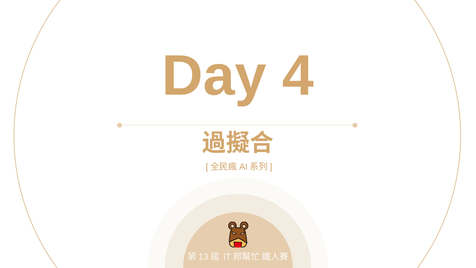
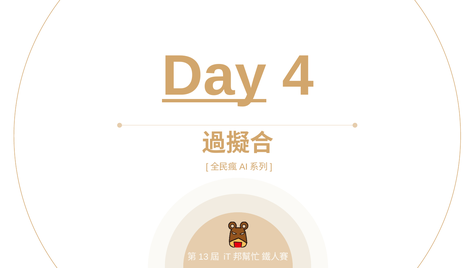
Day underline: none -> present (214, 76)
